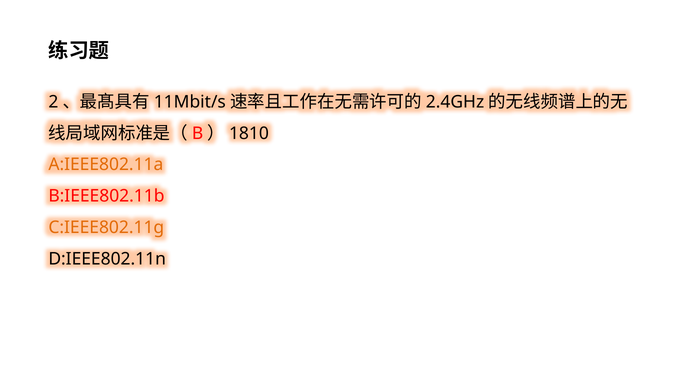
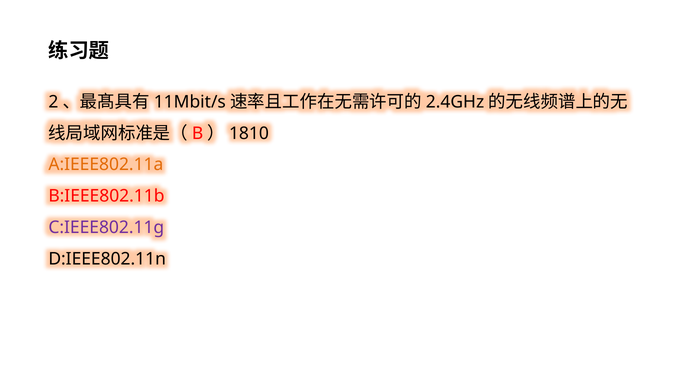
C:IEEE802.11g colour: orange -> purple (106, 227)
